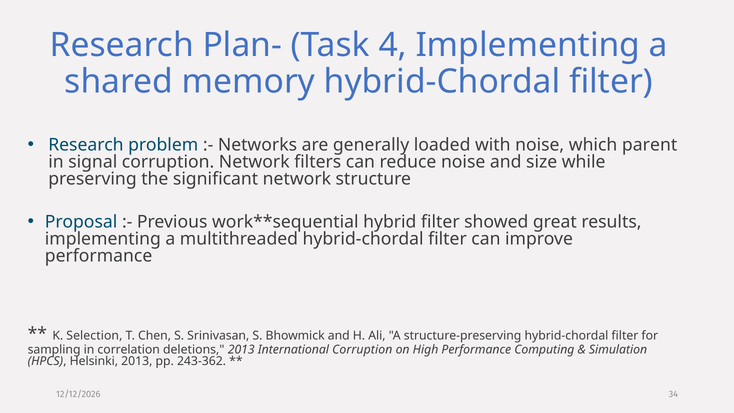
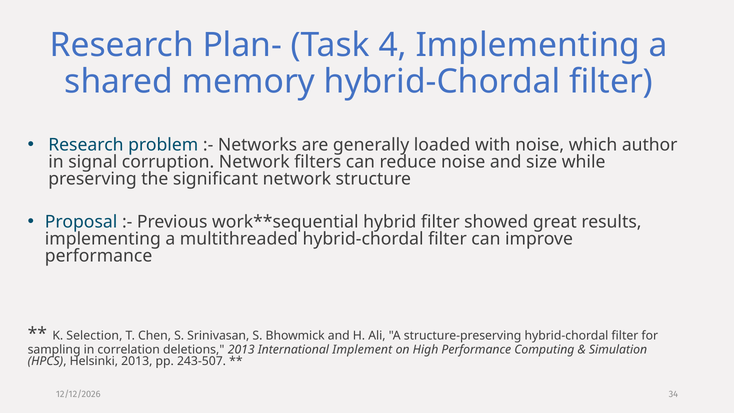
parent: parent -> author (650, 145)
International Corruption: Corruption -> Implement (362, 349)
243-362: 243-362 -> 243-507 (202, 361)
